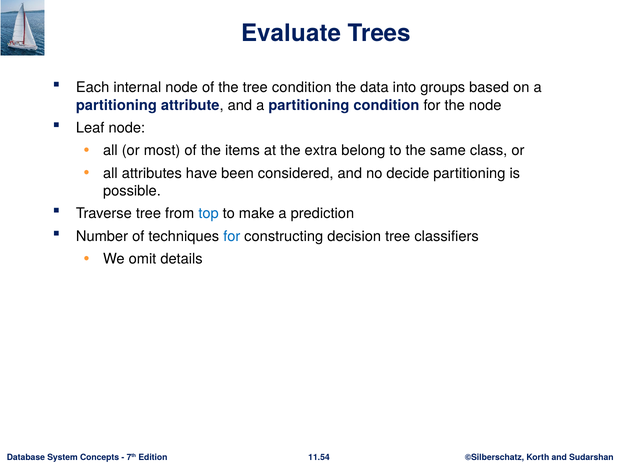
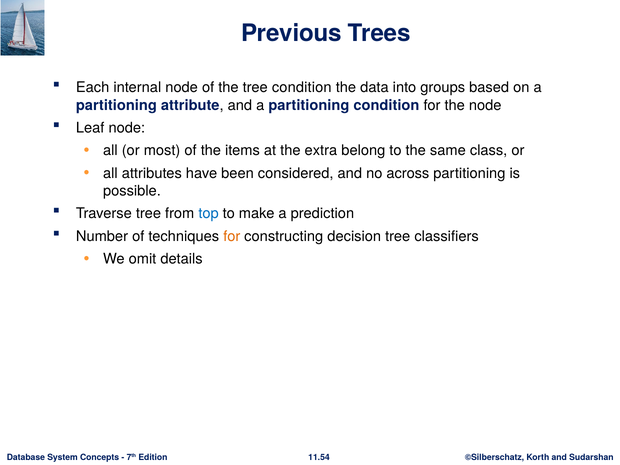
Evaluate: Evaluate -> Previous (291, 33)
decide: decide -> across (408, 173)
for colour: blue -> orange (232, 236)
